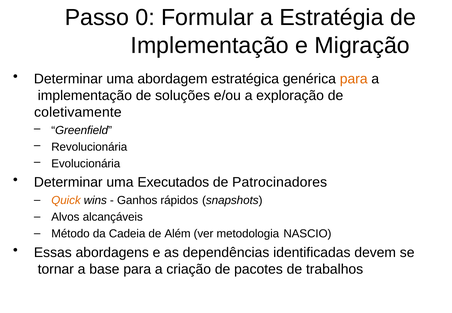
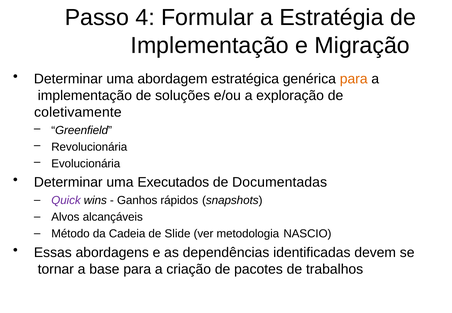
0: 0 -> 4 (145, 18)
Patrocinadores: Patrocinadores -> Documentadas (280, 182)
Quick colour: orange -> purple (66, 200)
Além: Além -> Slide (178, 234)
